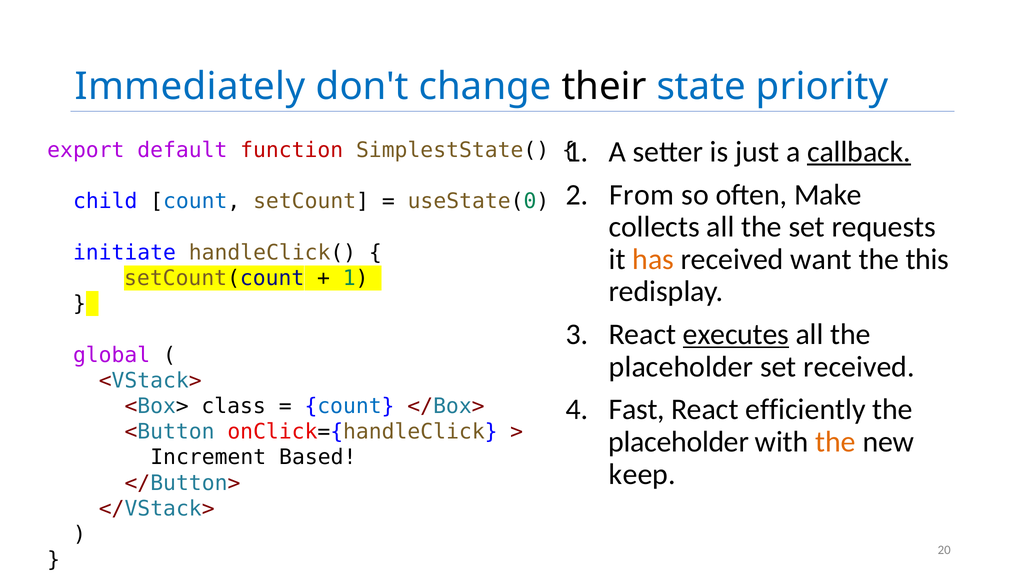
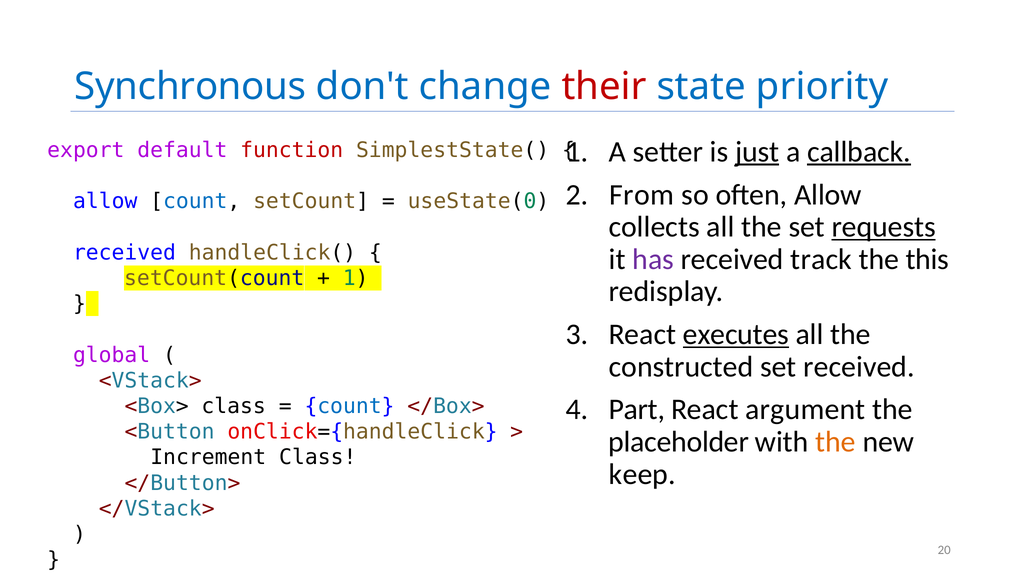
Immediately: Immediately -> Synchronous (190, 87)
their colour: black -> red (604, 87)
just underline: none -> present (757, 152)
often Make: Make -> Allow (828, 195)
child: child -> allow (105, 202)
requests underline: none -> present (884, 227)
initiate: initiate -> received (124, 253)
has colour: orange -> purple (653, 259)
want: want -> track (821, 259)
placeholder: placeholder -> constructed (681, 367)
Fast: Fast -> Part (637, 410)
efficiently: efficiently -> argument (805, 410)
Increment Based: Based -> Class (318, 458)
